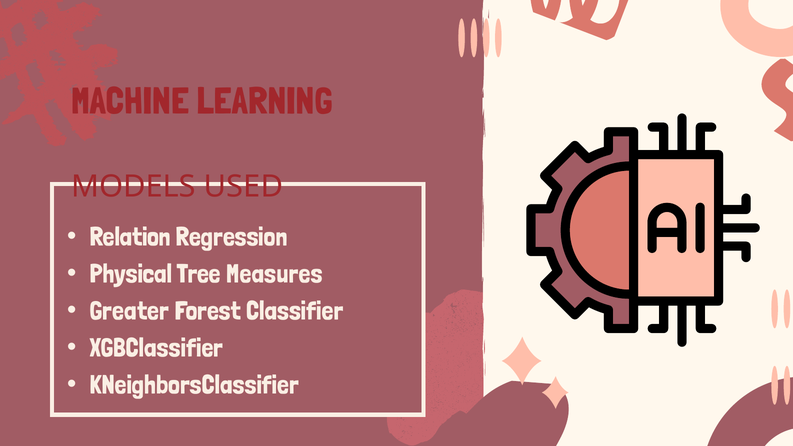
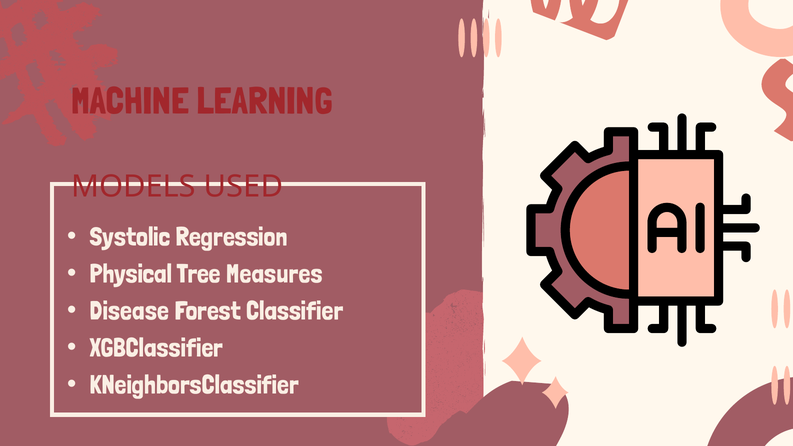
Relation: Relation -> Systolic (130, 237)
Greater: Greater -> Disease (129, 311)
